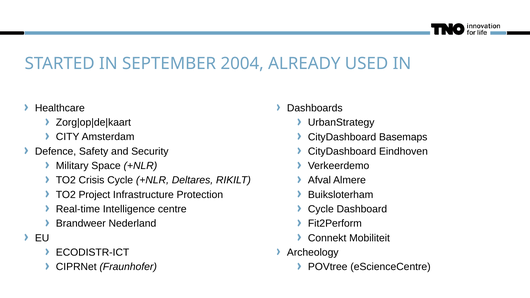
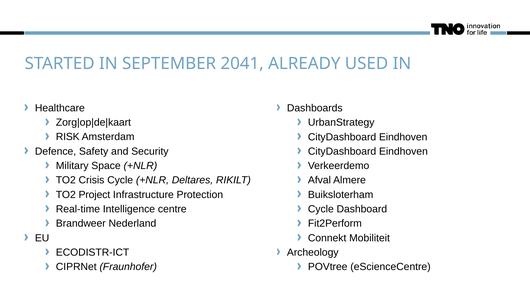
2004: 2004 -> 2041 (242, 64)
CITY: CITY -> RISK (68, 137)
Basemaps: Basemaps -> Eindhoven (403, 137)
